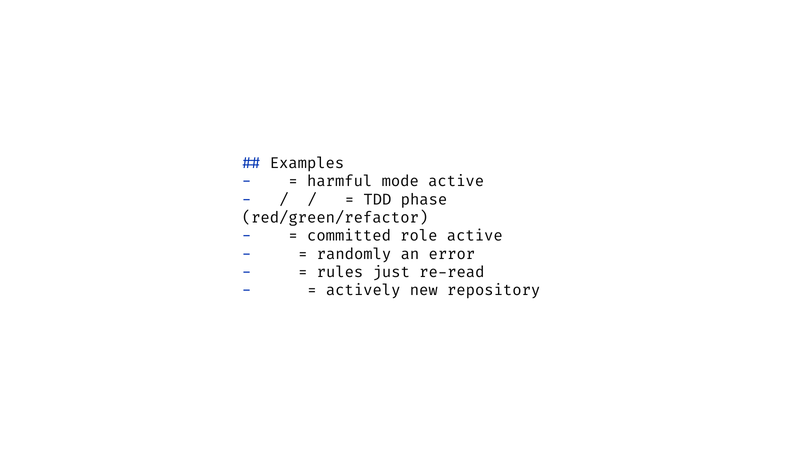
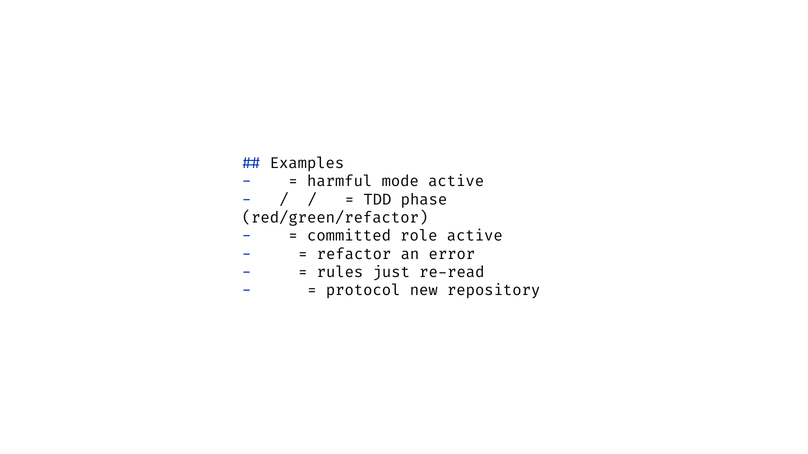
randomly: randomly -> refactor (354, 254)
actively: actively -> protocol (363, 291)
